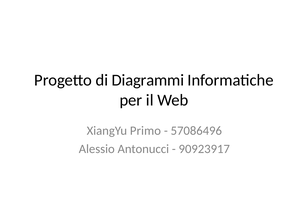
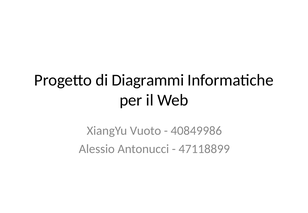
Primo: Primo -> Vuoto (146, 131)
57086496: 57086496 -> 40849986 (196, 131)
90923917: 90923917 -> 47118899 (204, 149)
